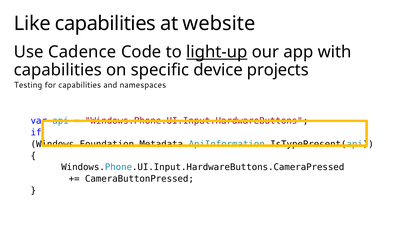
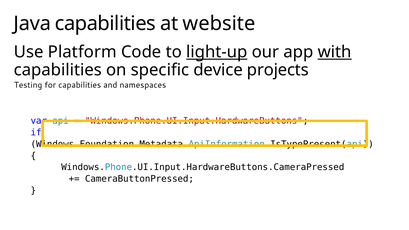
Like: Like -> Java (32, 23)
Cadence: Cadence -> Platform (82, 52)
with underline: none -> present (335, 52)
